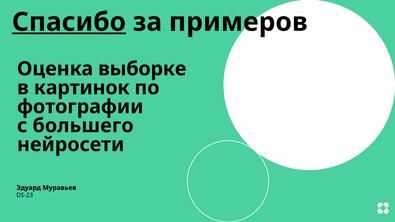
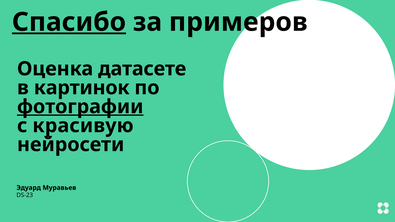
выборке: выборке -> датасете (142, 69)
фотографии underline: none -> present (80, 107)
большего: большего -> красивую (83, 126)
